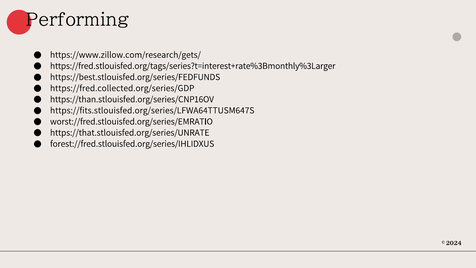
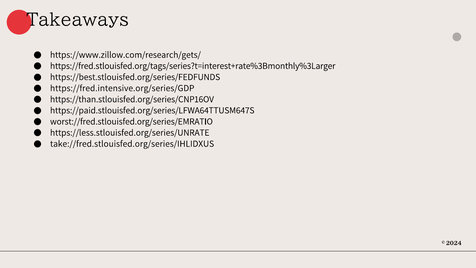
Performing: Performing -> Takeaways (78, 20)
https://fred.collected.org/series/GDP: https://fred.collected.org/series/GDP -> https://fred.intensive.org/series/GDP (122, 88)
https://fits.stlouisfed.org/series/LFWA64TTUSM647S: https://fits.stlouisfed.org/series/LFWA64TTUSM647S -> https://paid.stlouisfed.org/series/LFWA64TTUSM647S (152, 110)
https://that.stlouisfed.org/series/UNRATE: https://that.stlouisfed.org/series/UNRATE -> https://less.stlouisfed.org/series/UNRATE (130, 132)
forest://fred.stlouisfed.org/series/IHLIDXUS: forest://fred.stlouisfed.org/series/IHLIDXUS -> take://fred.stlouisfed.org/series/IHLIDXUS (132, 144)
